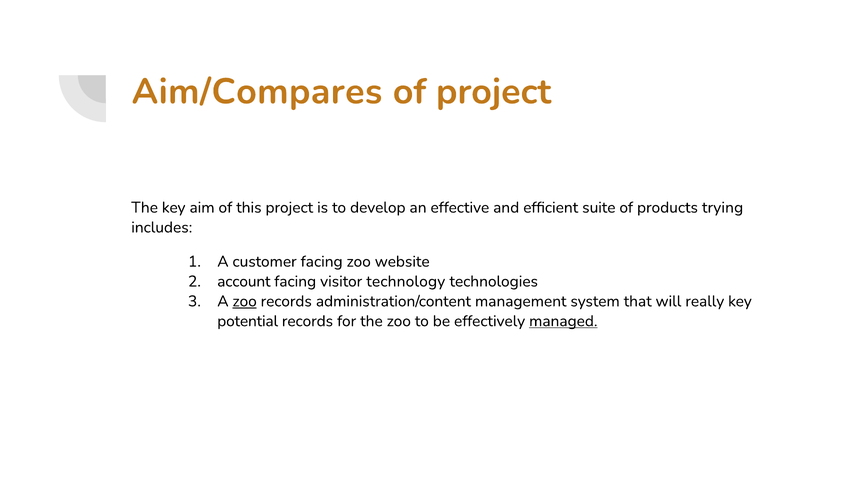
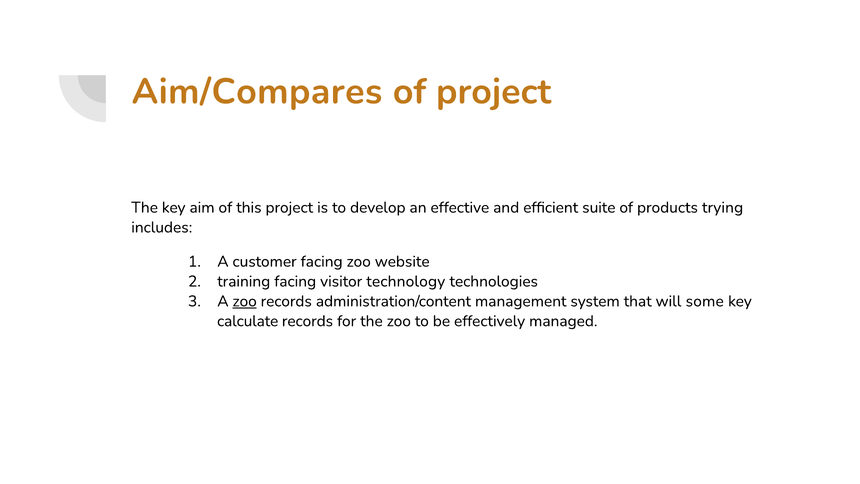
account: account -> training (244, 281)
really: really -> some (705, 301)
potential: potential -> calculate (248, 321)
managed underline: present -> none (563, 321)
